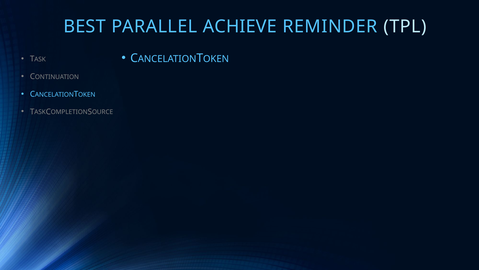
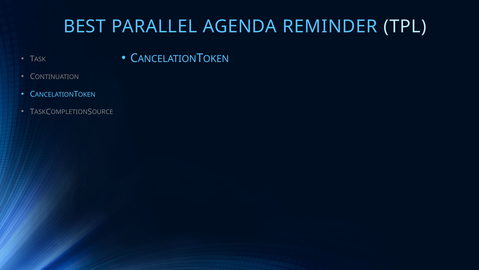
ACHIEVE: ACHIEVE -> AGENDA (240, 26)
